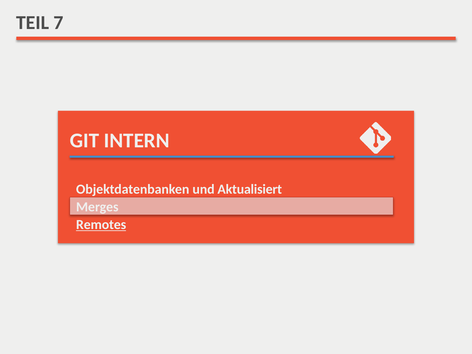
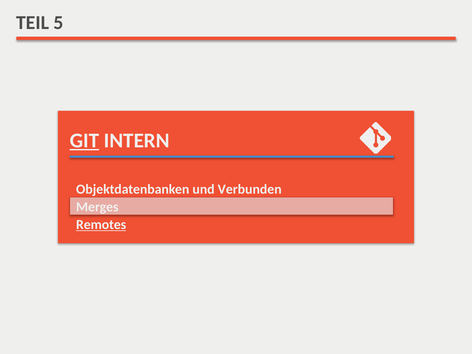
7: 7 -> 5 (58, 23)
GIT underline: none -> present (84, 141)
Aktualisiert: Aktualisiert -> Verbunden (250, 189)
